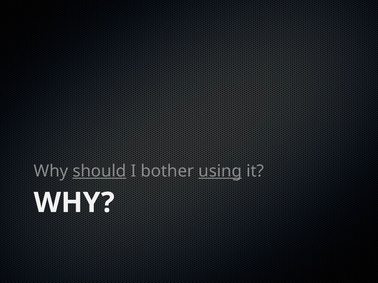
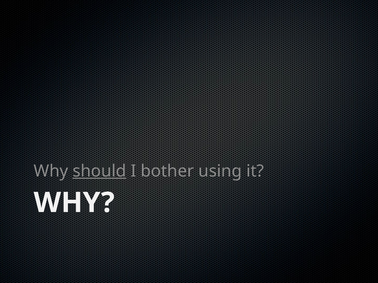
using underline: present -> none (220, 171)
